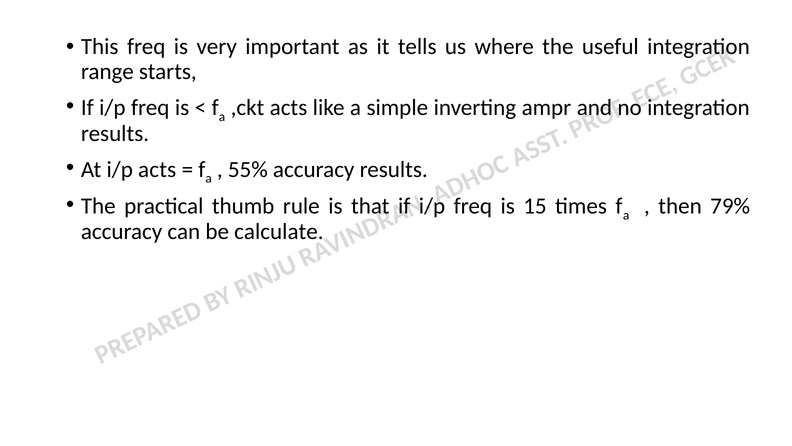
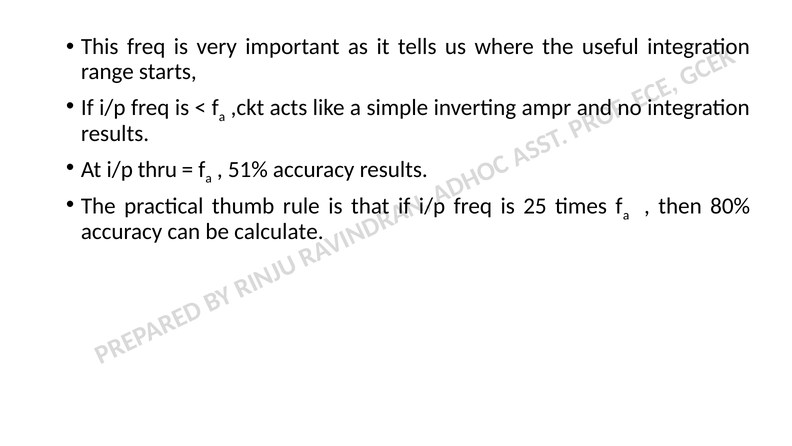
i/p acts: acts -> thru (157, 169)
55%: 55% -> 51% (248, 169)
15: 15 -> 25 (535, 206)
79%: 79% -> 80% (730, 206)
